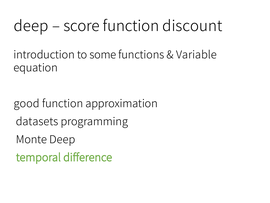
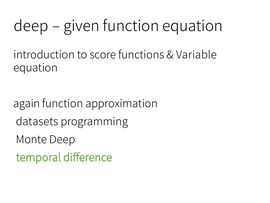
score: score -> given (81, 26)
function discount: discount -> equation (193, 26)
some: some -> score (103, 55)
good: good -> again (27, 104)
